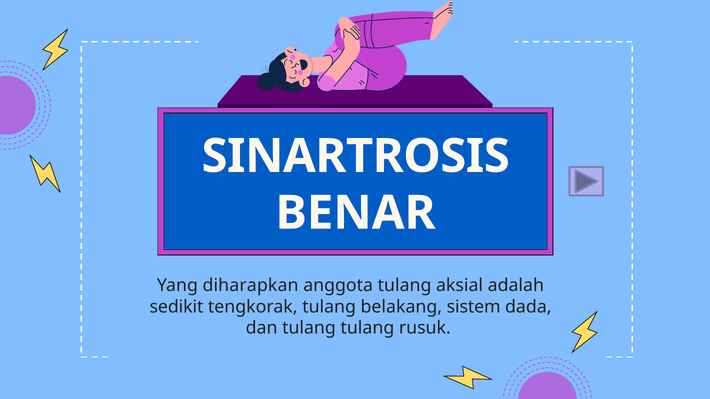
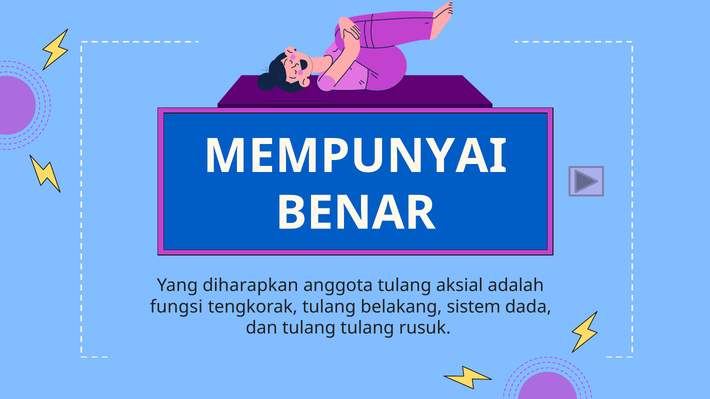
SINARTROSIS: SINARTROSIS -> MEMPUNYAI (355, 156)
sedikit: sedikit -> fungsi (176, 307)
